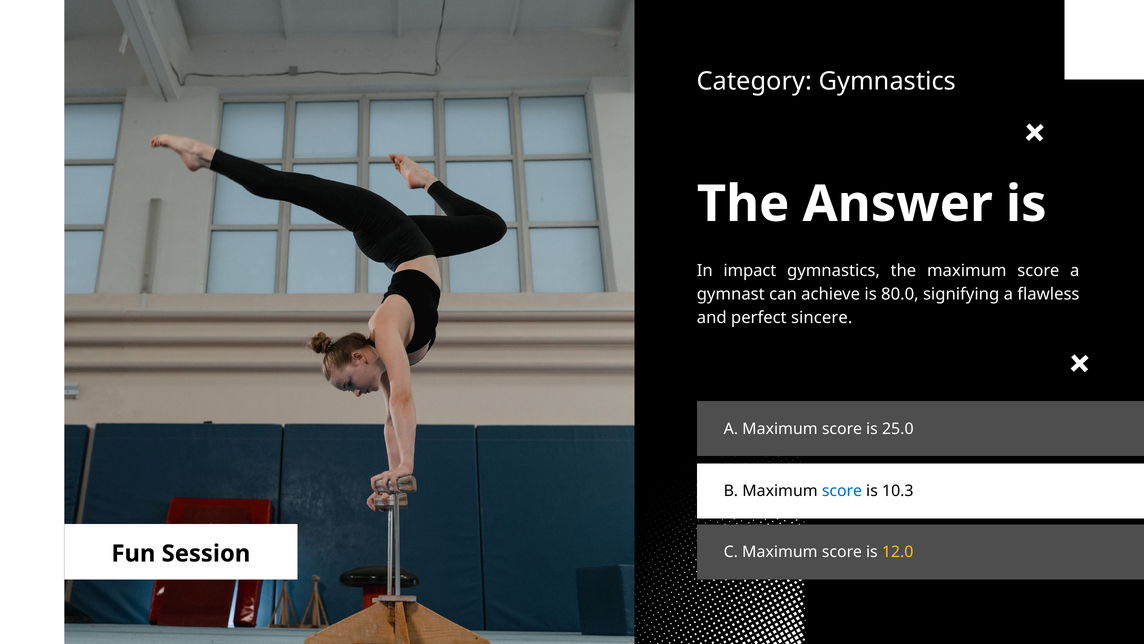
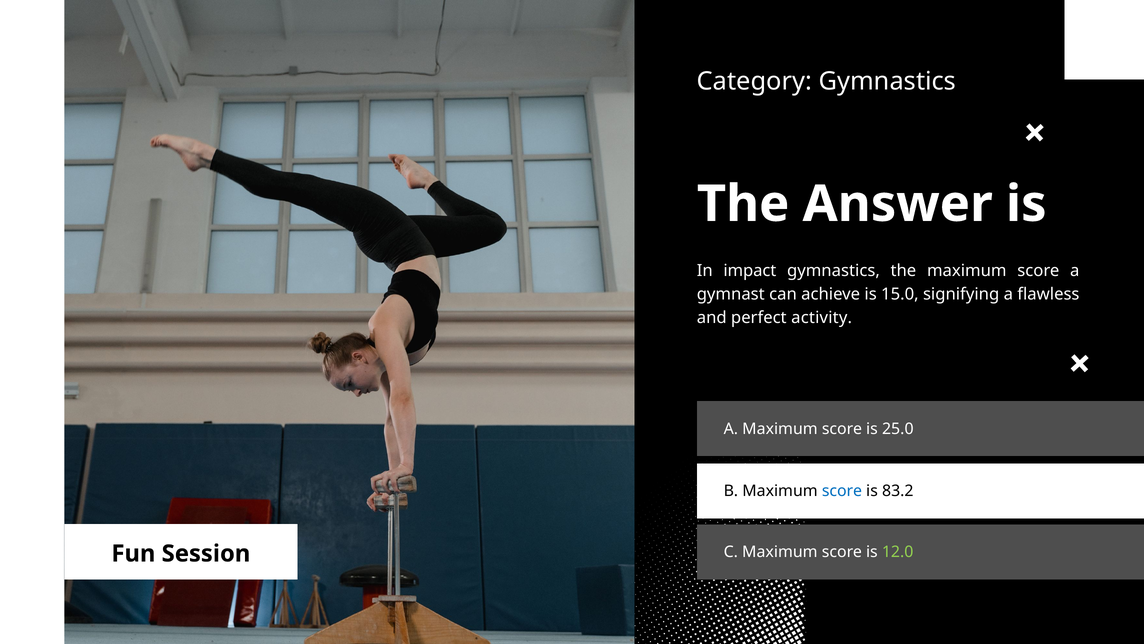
80.0: 80.0 -> 15.0 (900, 294)
sincere: sincere -> activity (822, 317)
10.3: 10.3 -> 83.2 (898, 490)
12.0 colour: yellow -> light green (898, 552)
